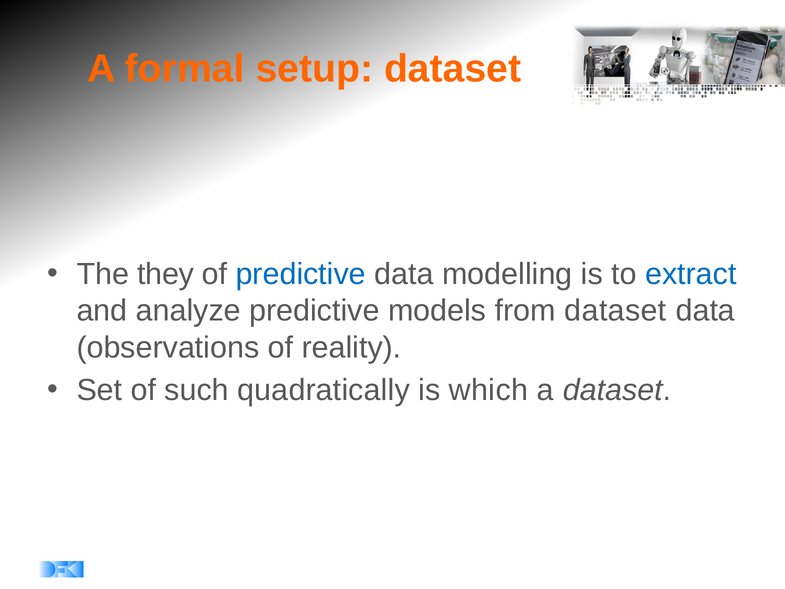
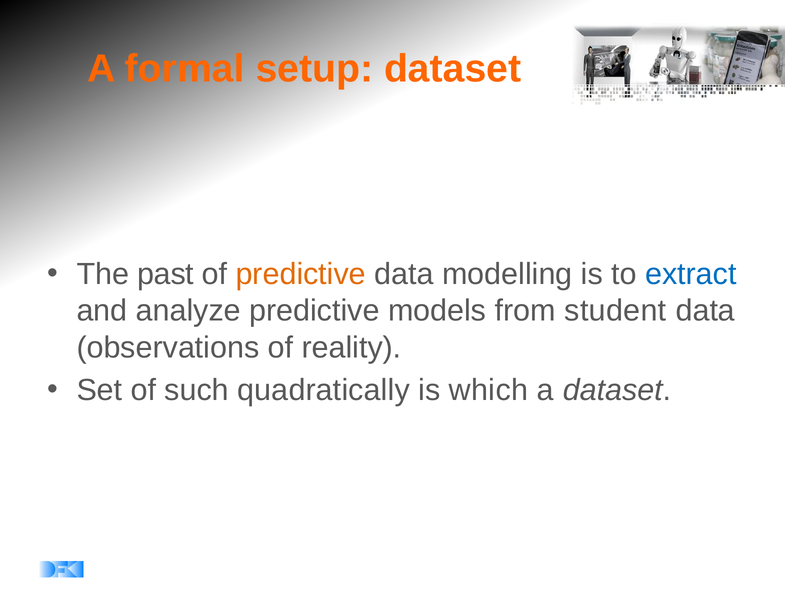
they: they -> past (166, 274)
predictive colour: blue -> orange (301, 274)
from dataset: dataset -> student (615, 311)
